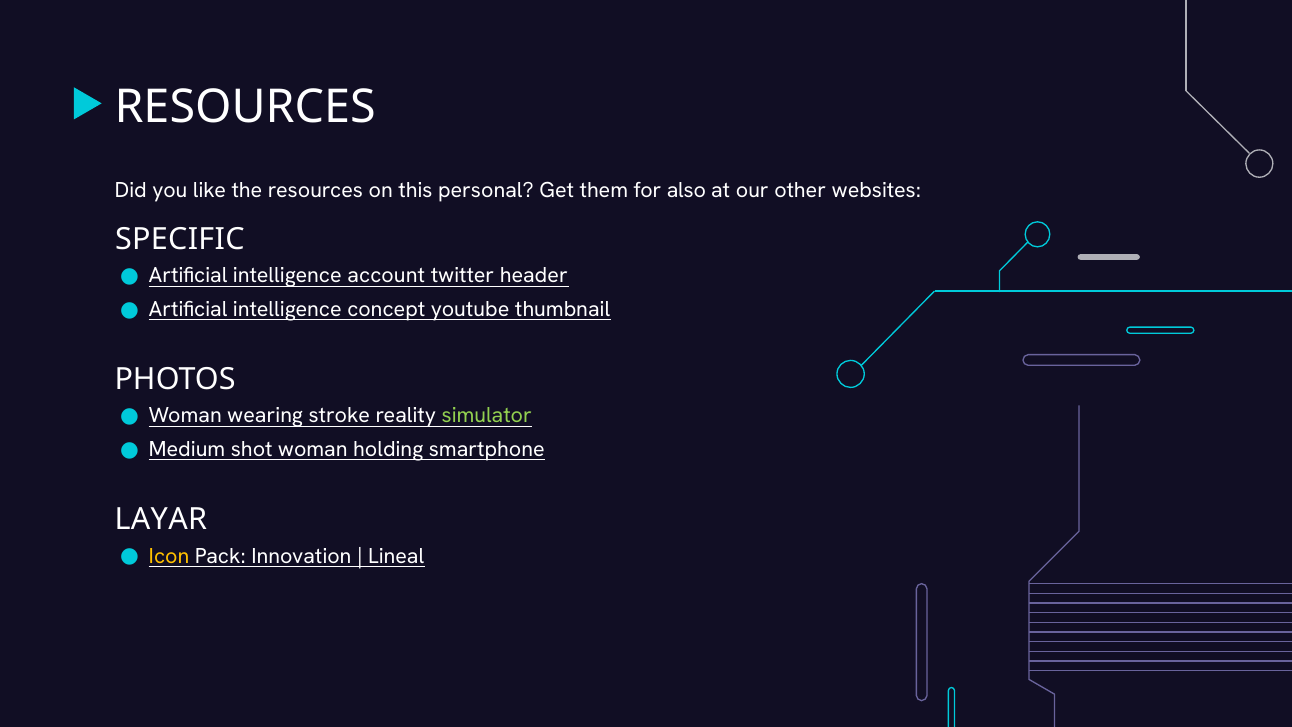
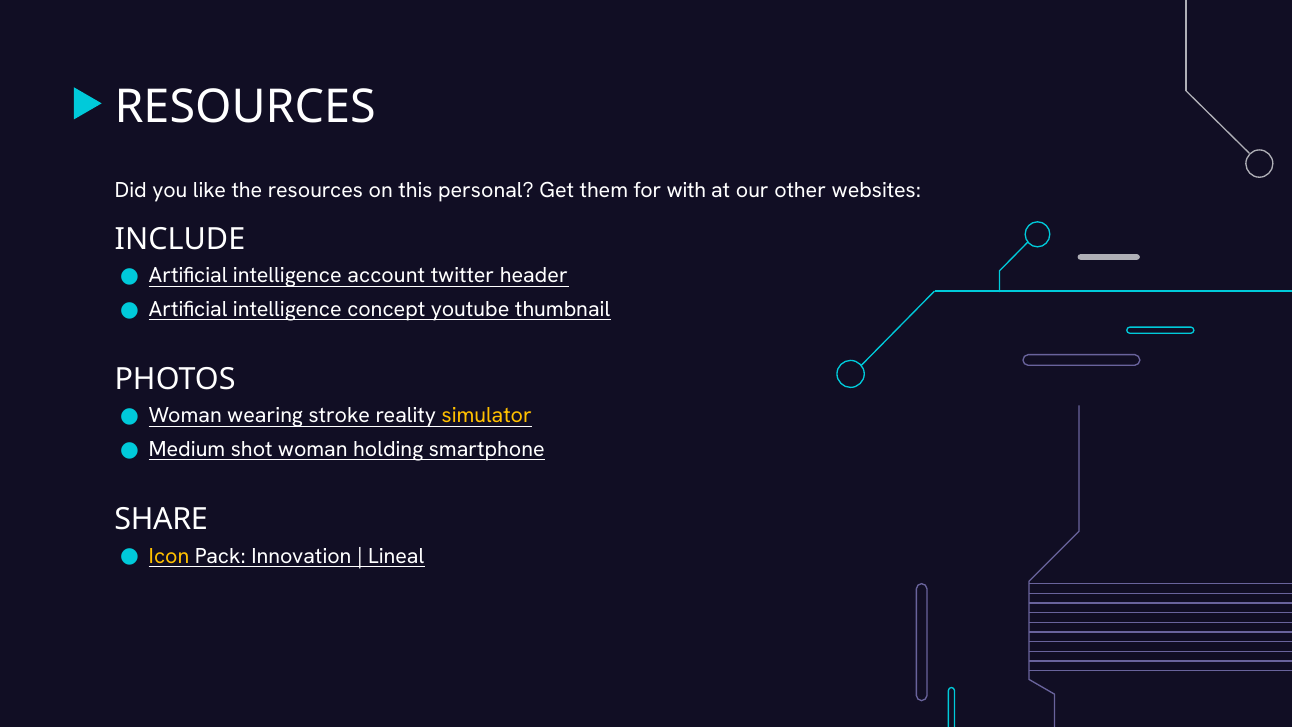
also: also -> with (686, 190)
SPECIFIC: SPECIFIC -> INCLUDE (180, 240)
simulator colour: light green -> yellow (487, 416)
LAYAR: LAYAR -> SHARE (161, 520)
